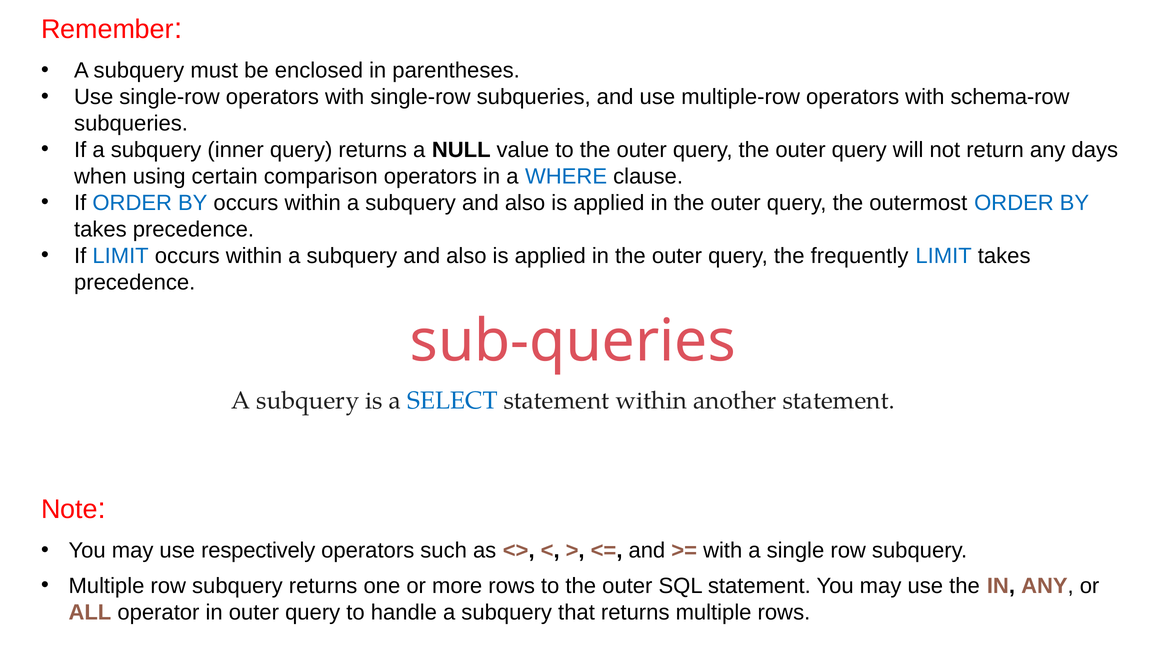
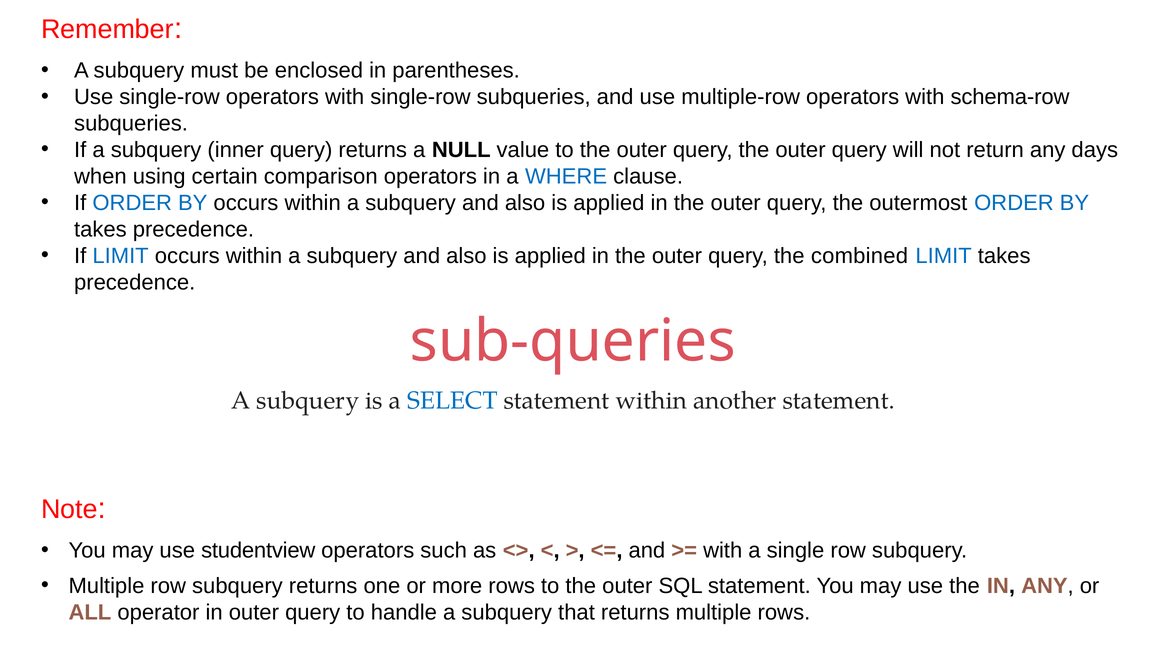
frequently: frequently -> combined (859, 256)
respectively: respectively -> studentview (258, 550)
